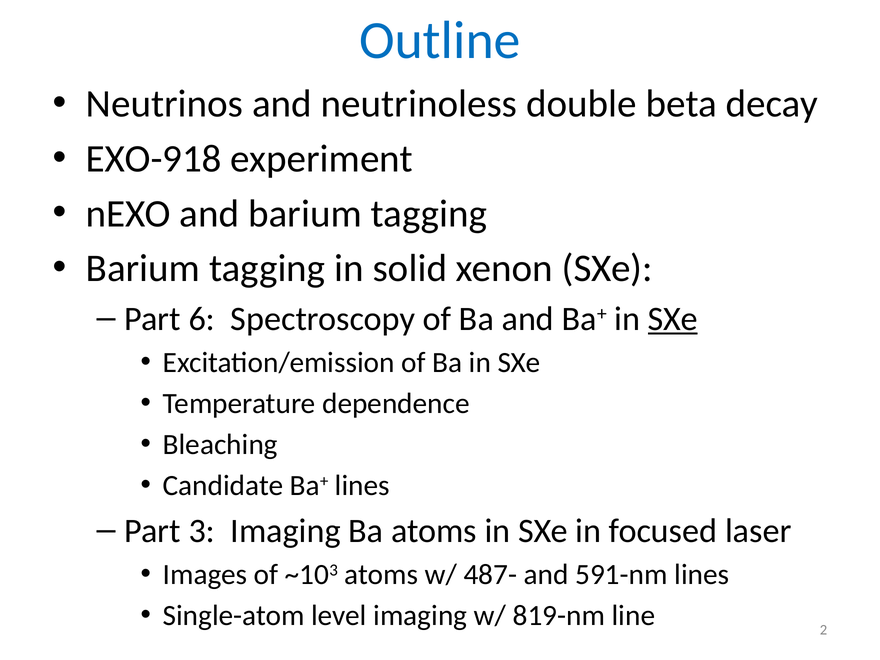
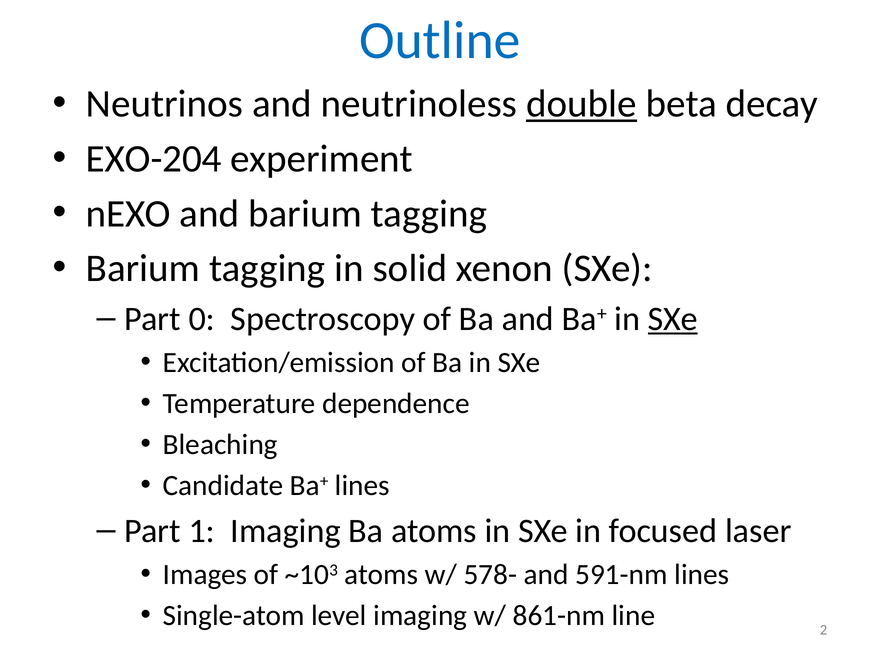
double underline: none -> present (581, 104)
EXO-918: EXO-918 -> EXO-204 (154, 159)
6: 6 -> 0 (202, 319)
3: 3 -> 1 (202, 531)
487-: 487- -> 578- (490, 575)
819-nm: 819-nm -> 861-nm (559, 616)
